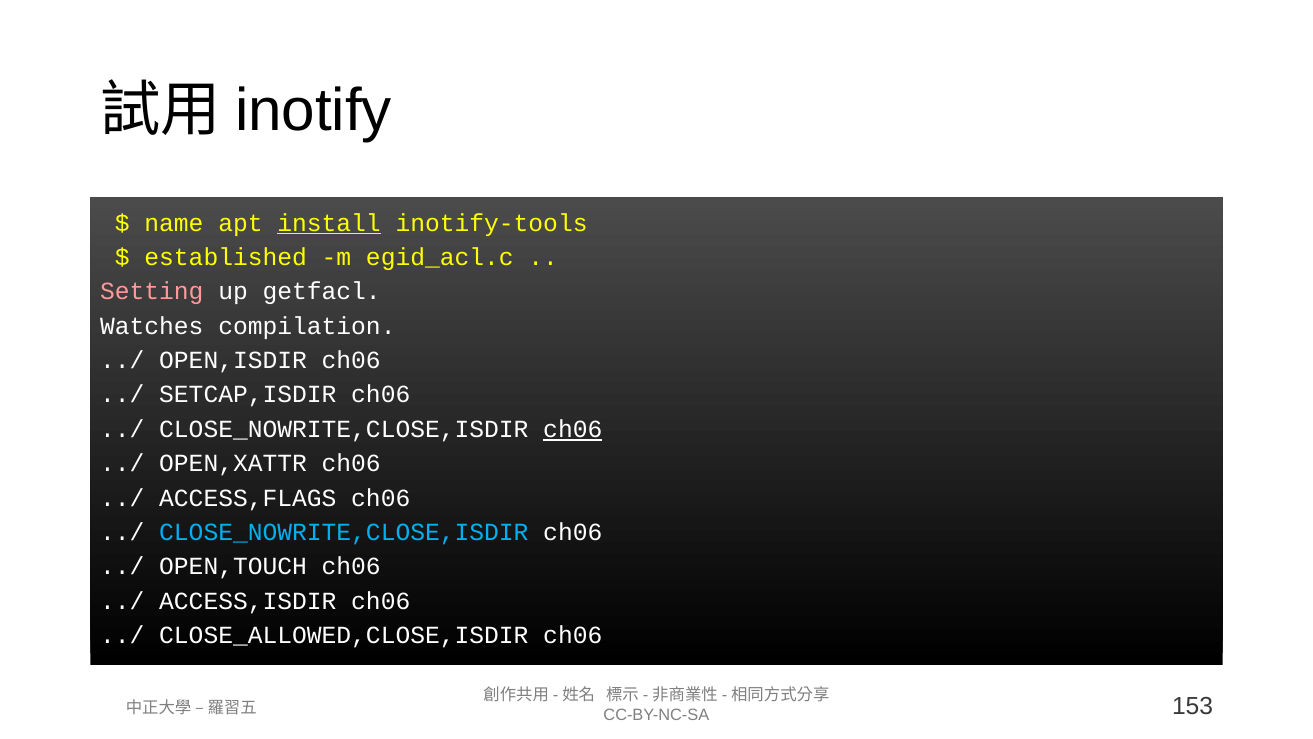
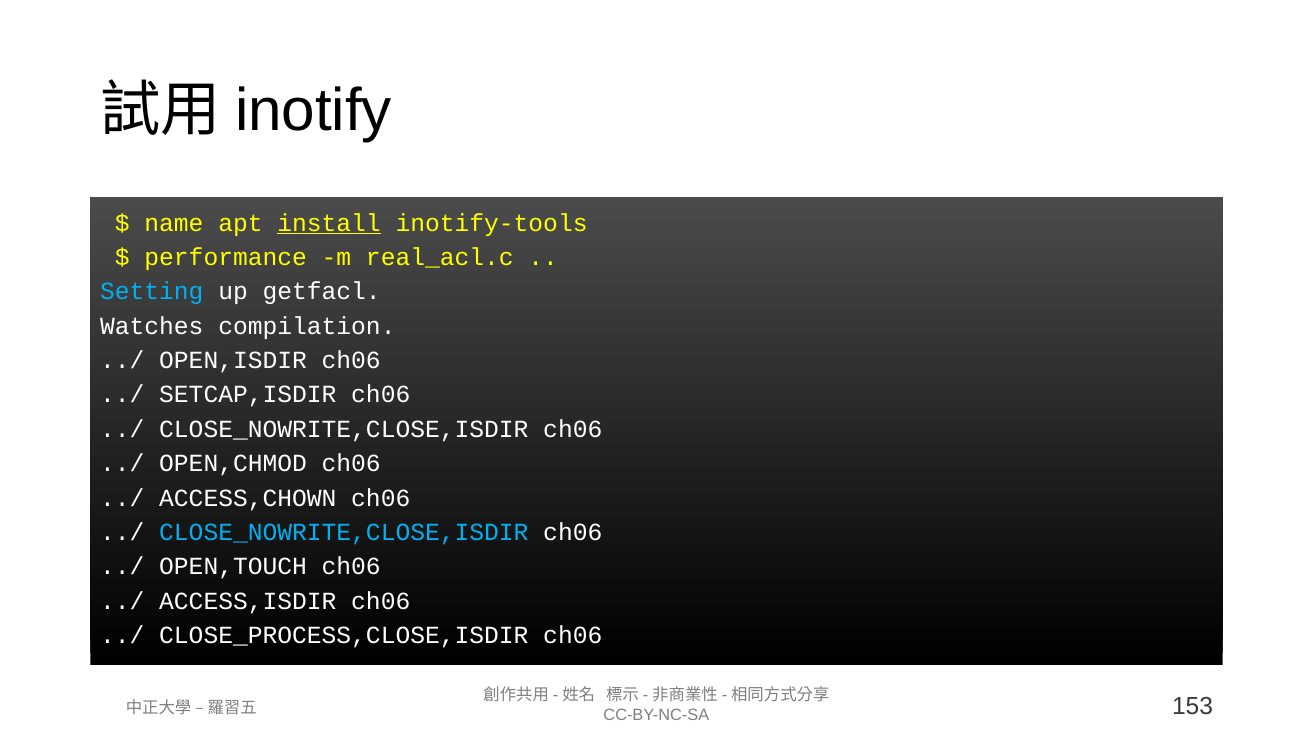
established: established -> performance (226, 257)
egid_acl.c: egid_acl.c -> real_acl.c (440, 257)
Setting colour: pink -> light blue (152, 292)
ch06 underline: present -> none (573, 429)
OPEN,XATTR: OPEN,XATTR -> OPEN,CHMOD (233, 463)
ACCESS,FLAGS: ACCESS,FLAGS -> ACCESS,CHOWN (248, 498)
CLOSE_ALLOWED,CLOSE,ISDIR: CLOSE_ALLOWED,CLOSE,ISDIR -> CLOSE_PROCESS,CLOSE,ISDIR (344, 635)
